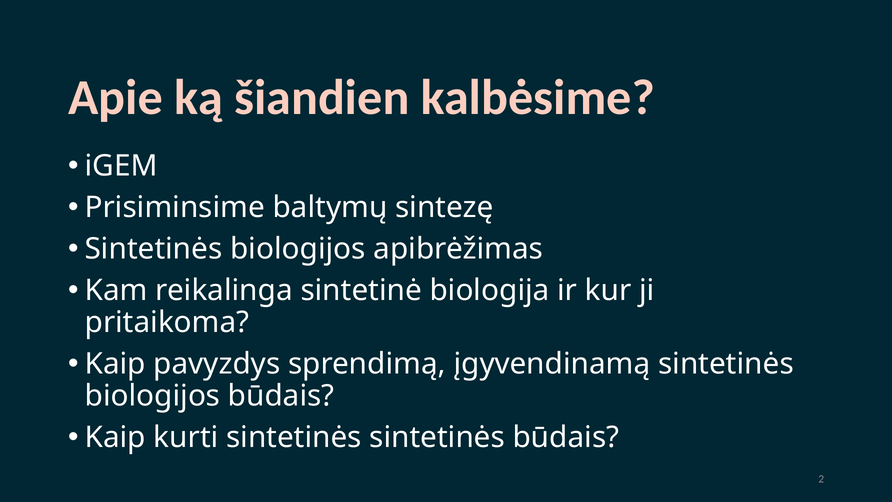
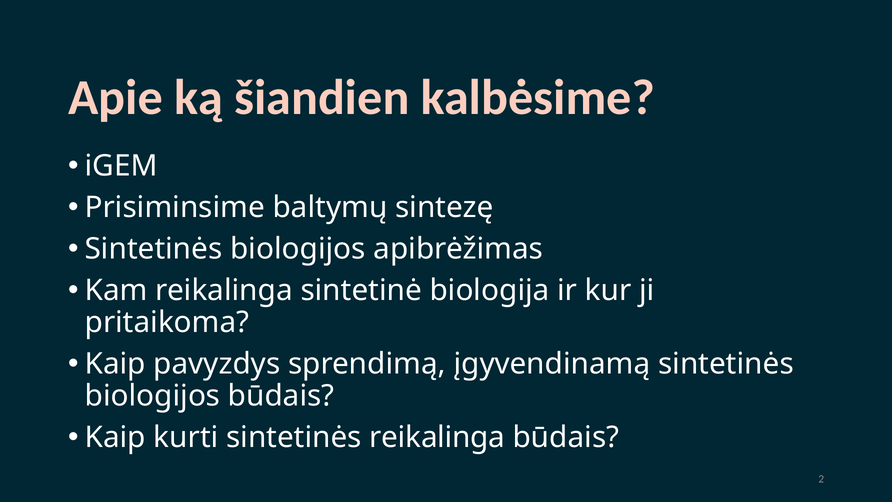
sintetinės sintetinės: sintetinės -> reikalinga (437, 437)
